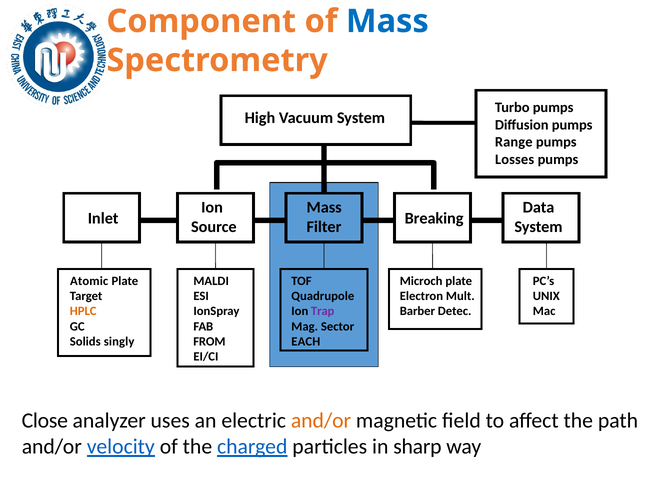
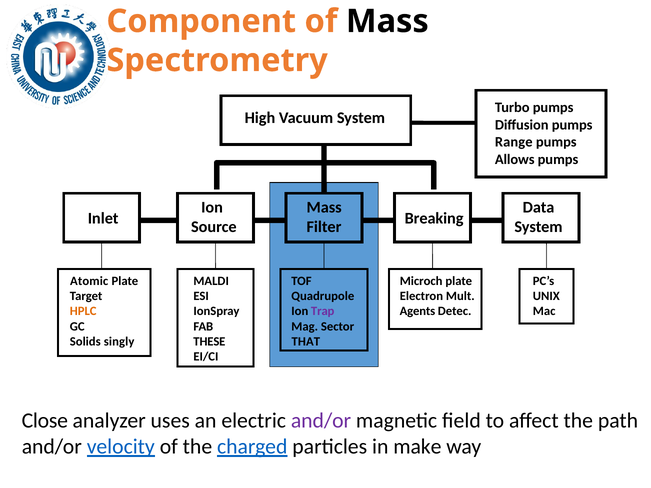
Mass colour: blue -> black (387, 21)
Losses: Losses -> Allows (515, 160)
Barber: Barber -> Agents (417, 311)
FROM: FROM -> THESE (209, 342)
EACH: EACH -> THAT (306, 342)
and/or colour: orange -> purple (321, 421)
sharp: sharp -> make (417, 447)
